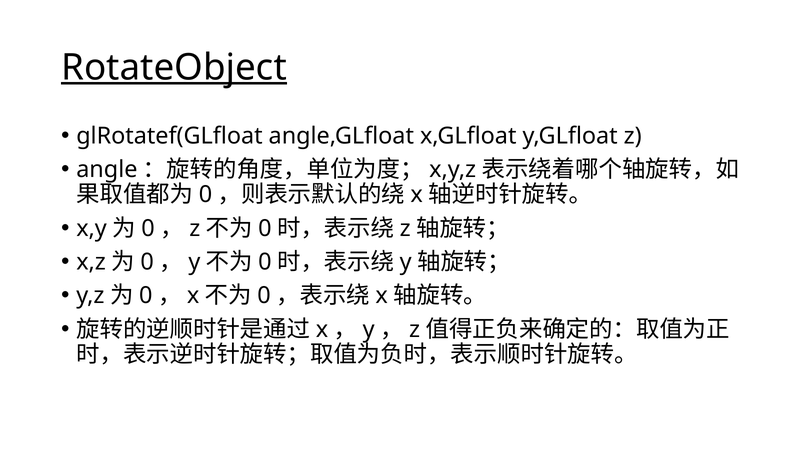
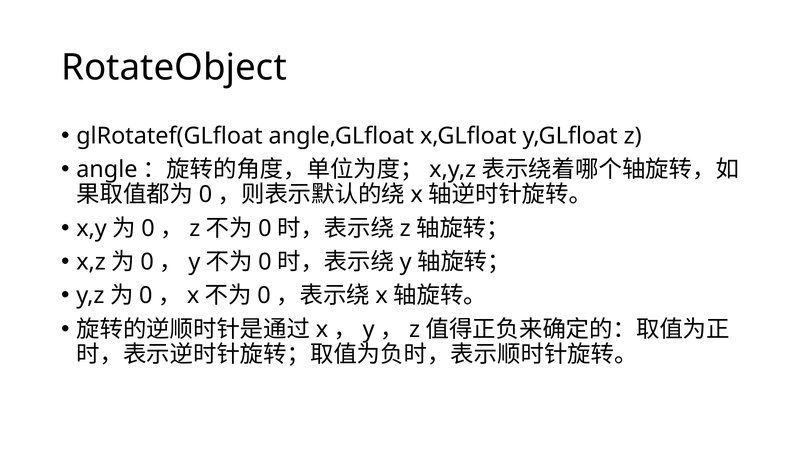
RotateObject underline: present -> none (174, 67)
